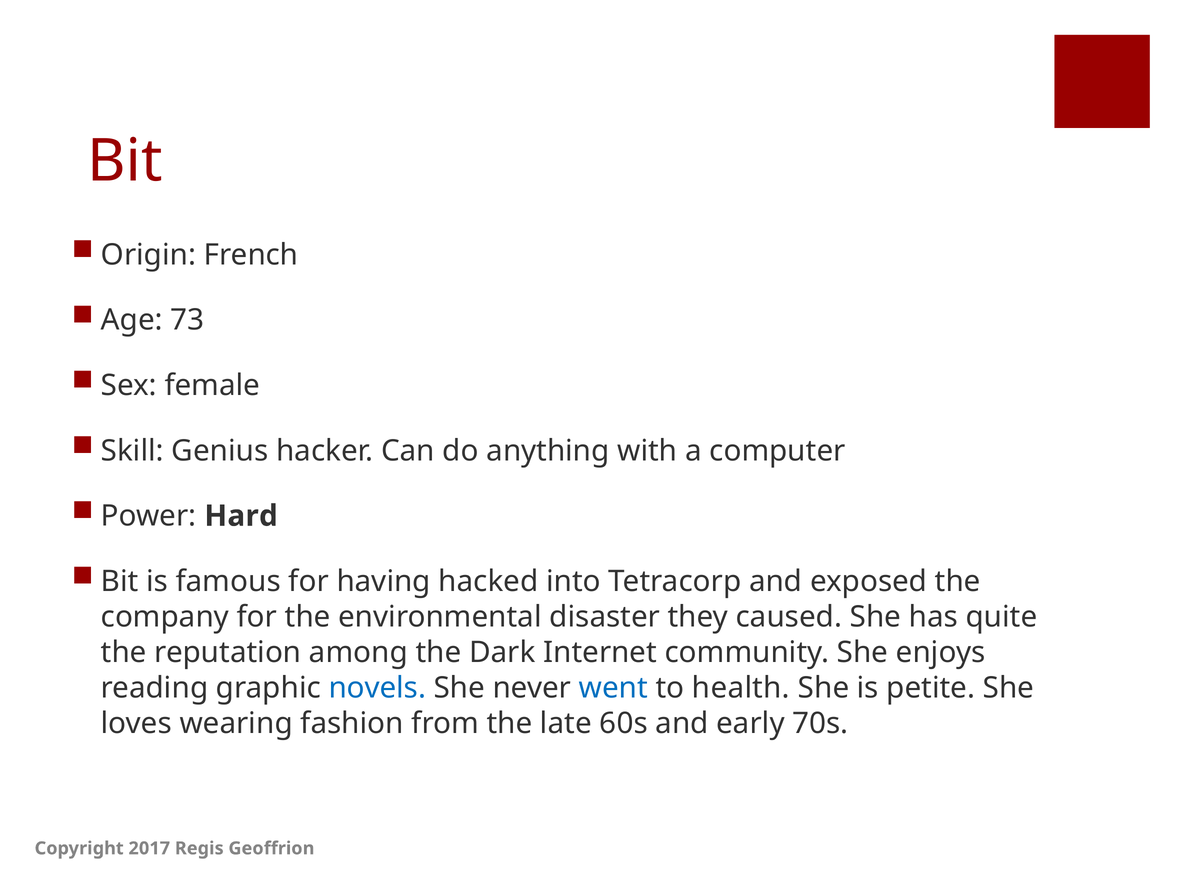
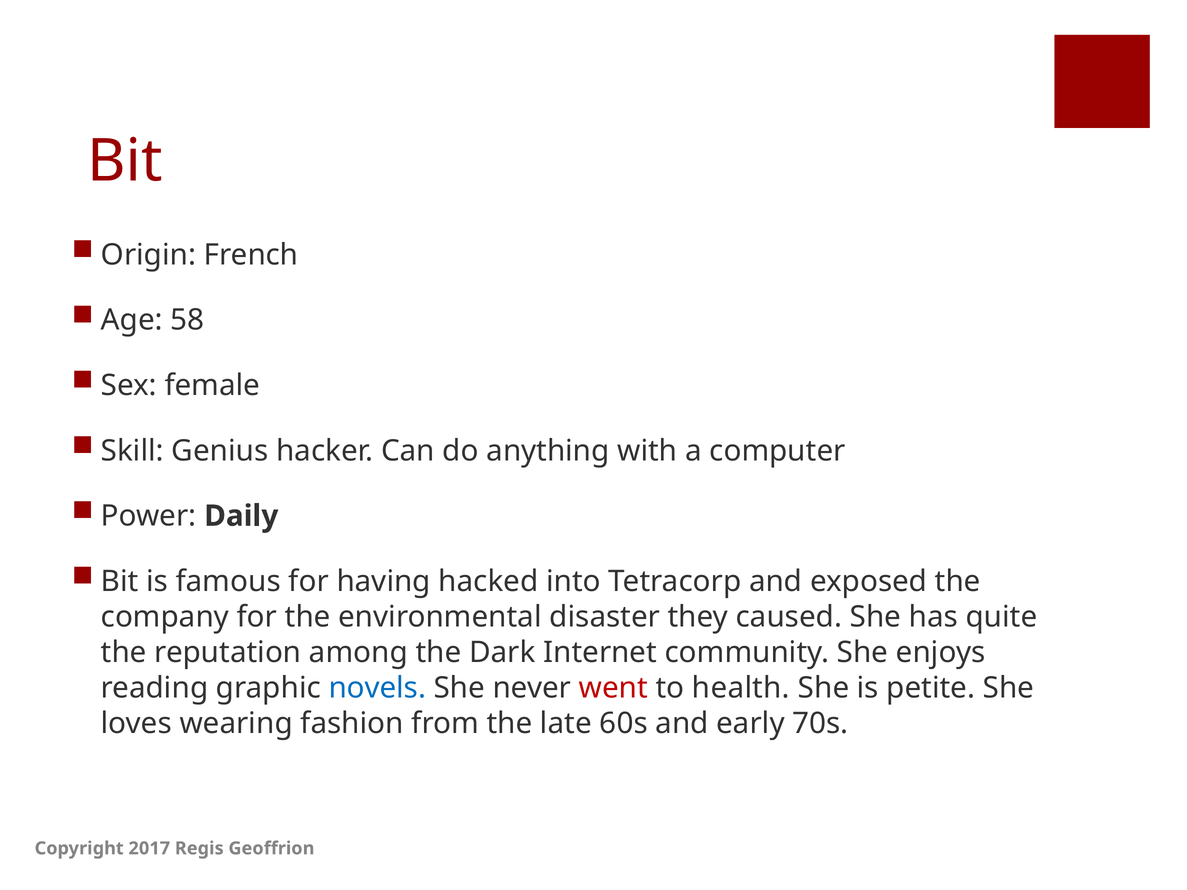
73: 73 -> 58 (187, 320)
Hard: Hard -> Daily (241, 516)
went colour: blue -> red (613, 688)
